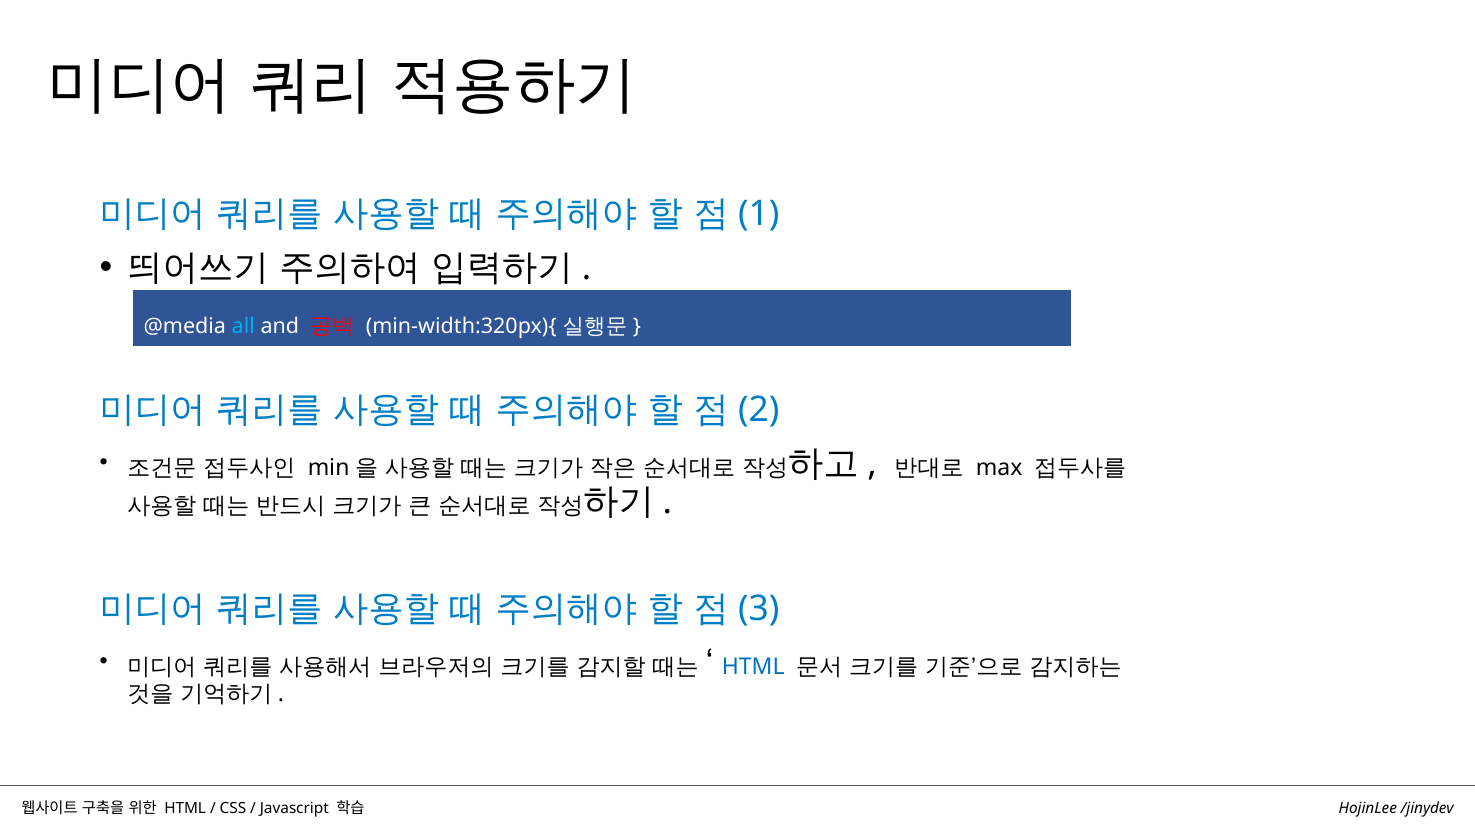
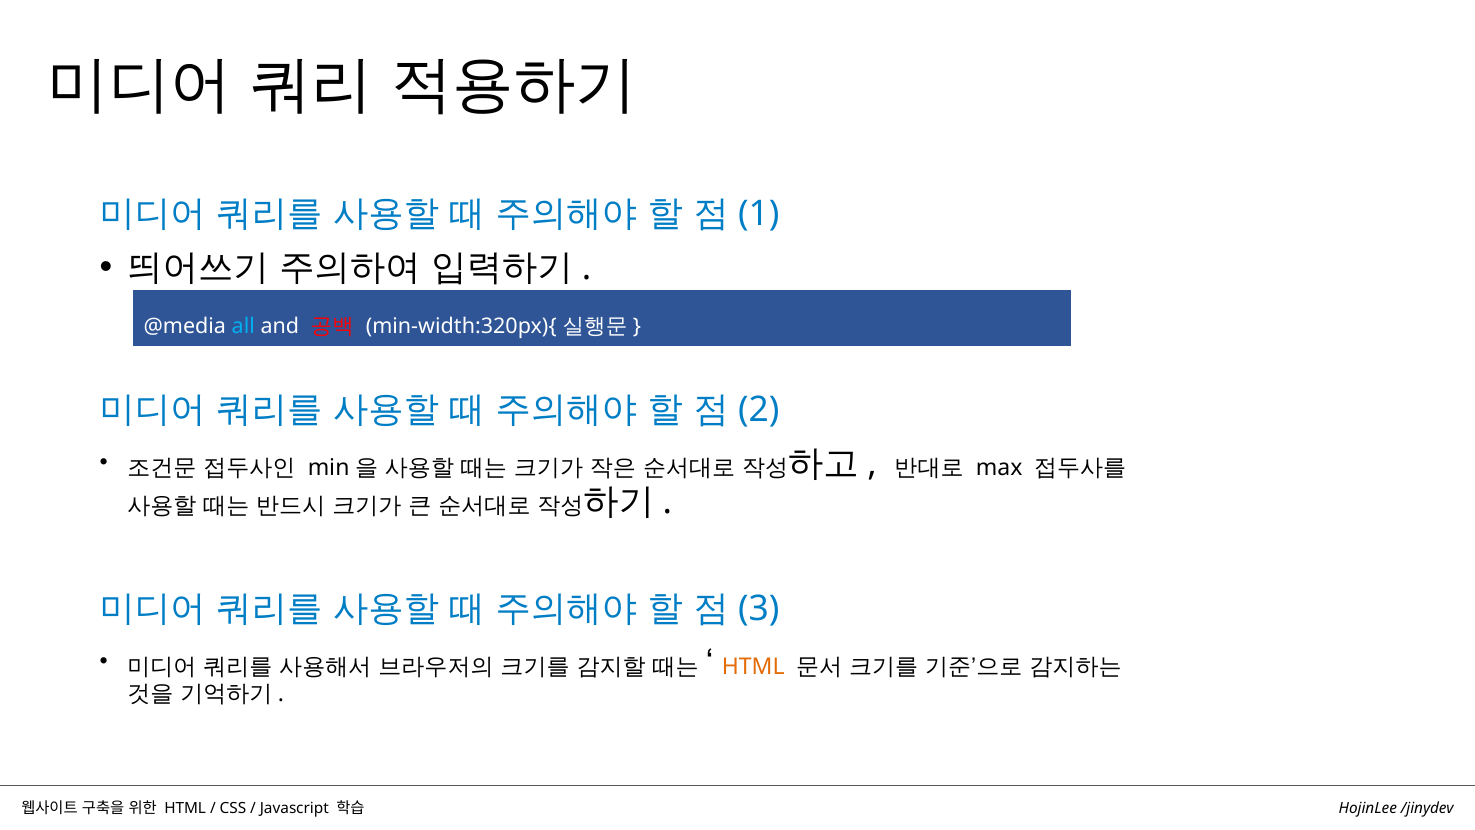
HTML colour: blue -> orange (753, 666)
